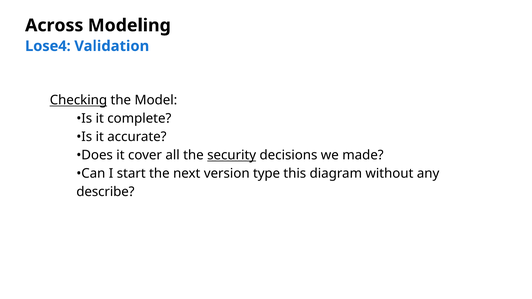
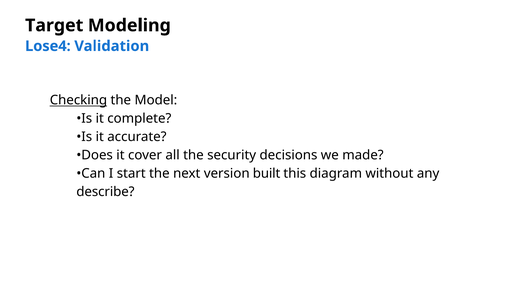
Across: Across -> Target (54, 25)
security underline: present -> none (232, 155)
type: type -> built (267, 174)
